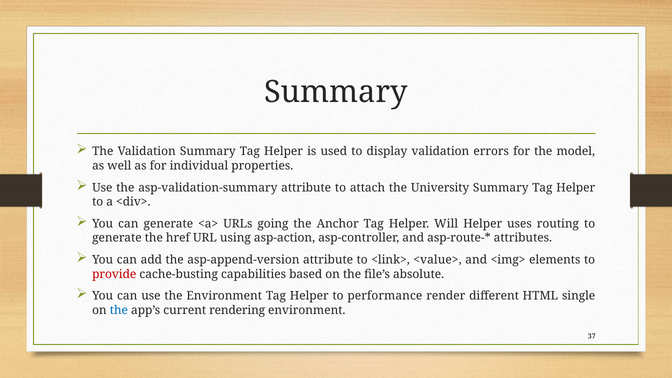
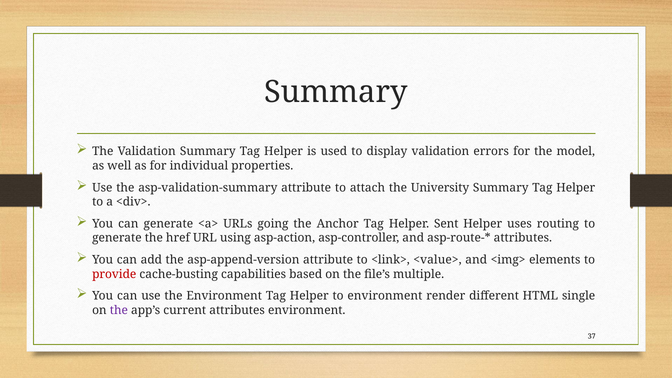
Will: Will -> Sent (446, 224)
absolute: absolute -> multiple (419, 274)
to performance: performance -> environment (385, 296)
the colour: blue -> purple (119, 310)
current rendering: rendering -> attributes (237, 310)
